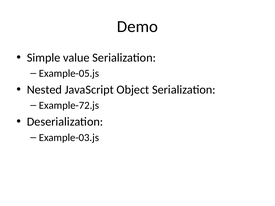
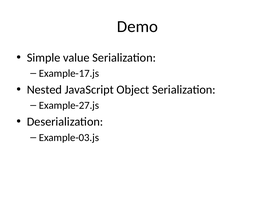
Example-05.js: Example-05.js -> Example-17.js (69, 73)
Example-72.js: Example-72.js -> Example-27.js (69, 106)
